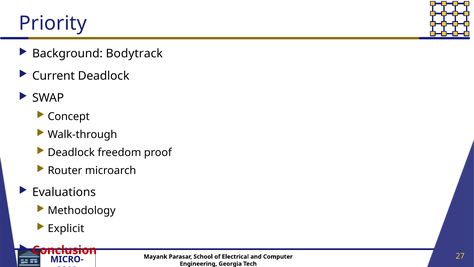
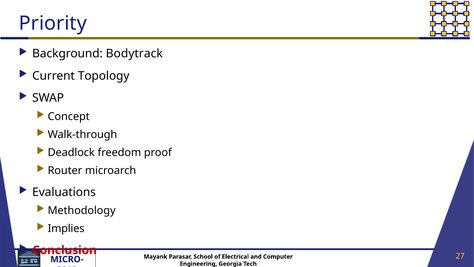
Current Deadlock: Deadlock -> Topology (104, 76)
Explicit: Explicit -> Implies (66, 228)
